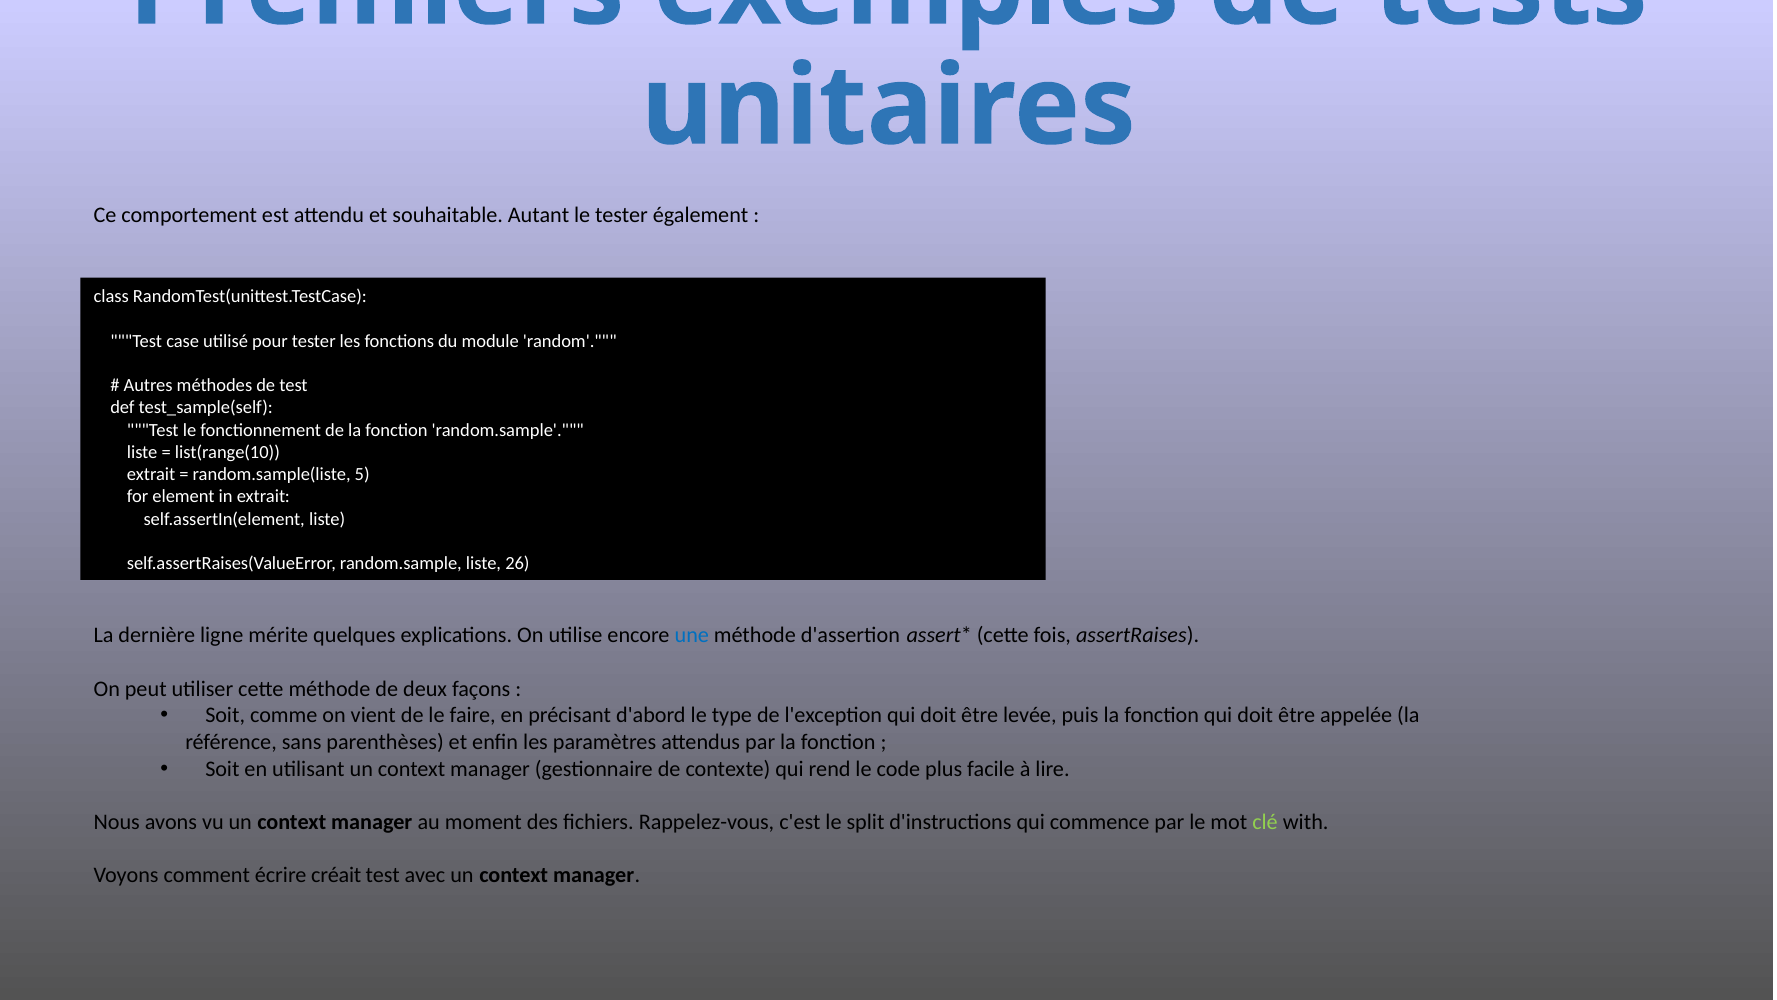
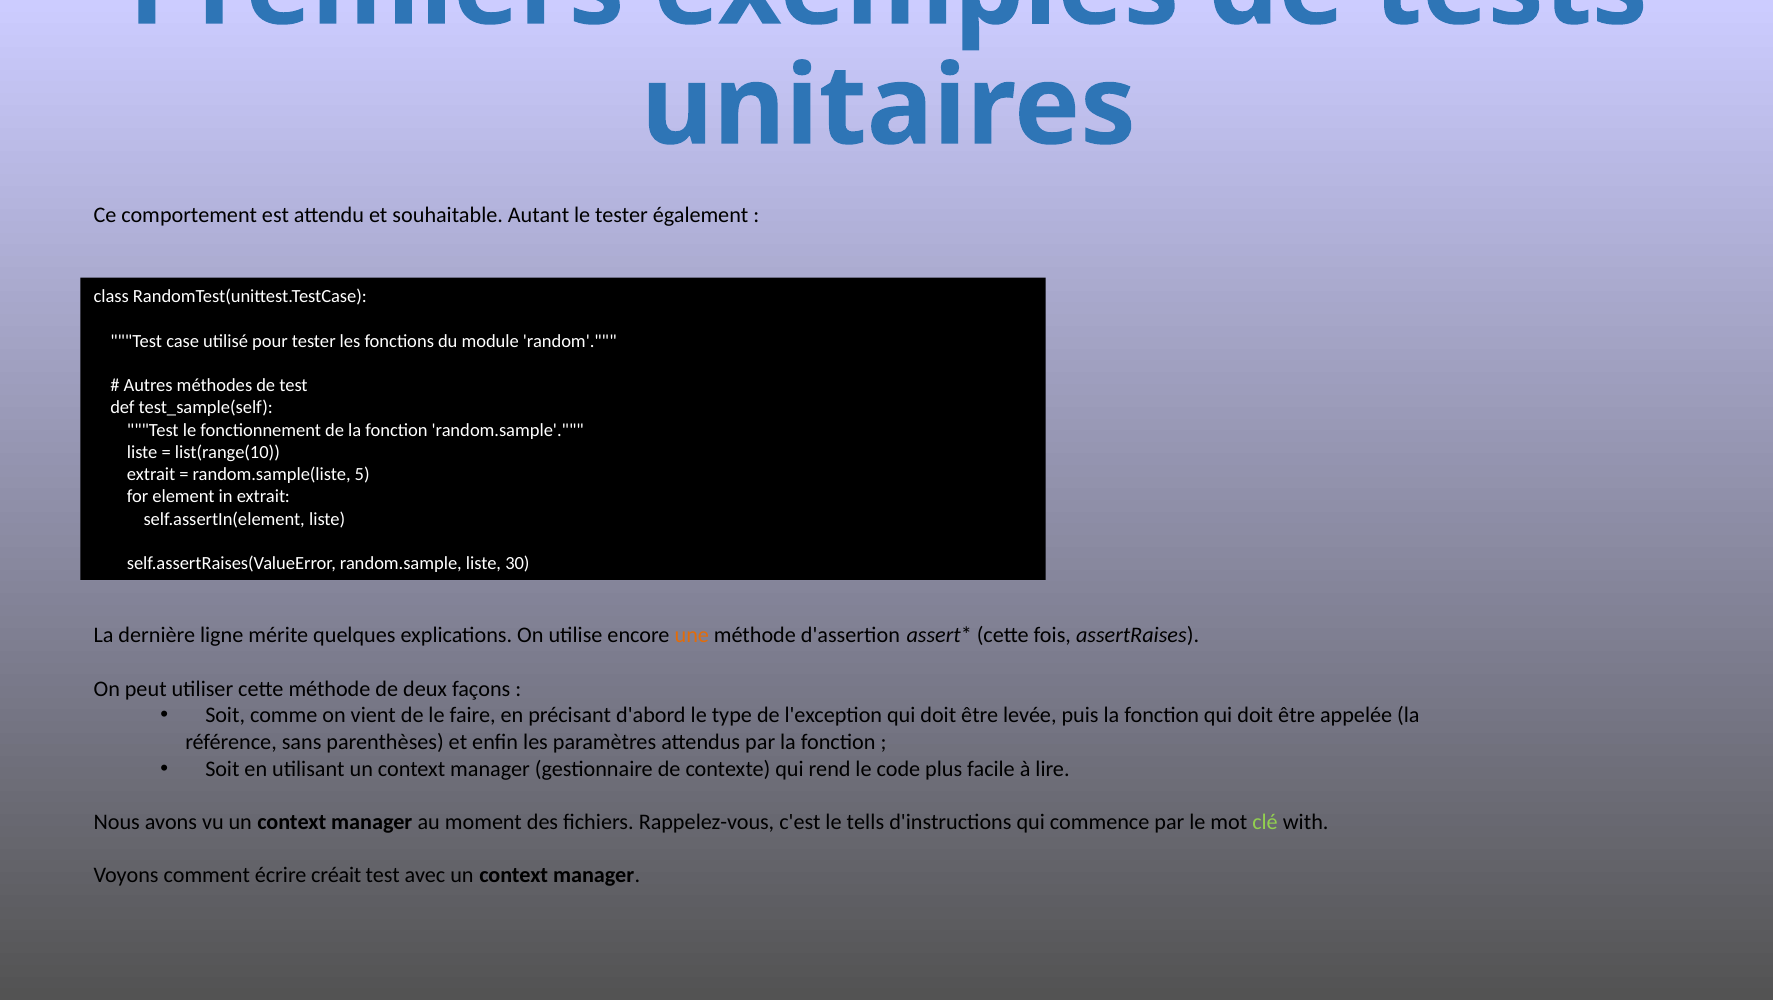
26: 26 -> 30 (517, 563)
une colour: blue -> orange (692, 635)
split: split -> tells (865, 822)
